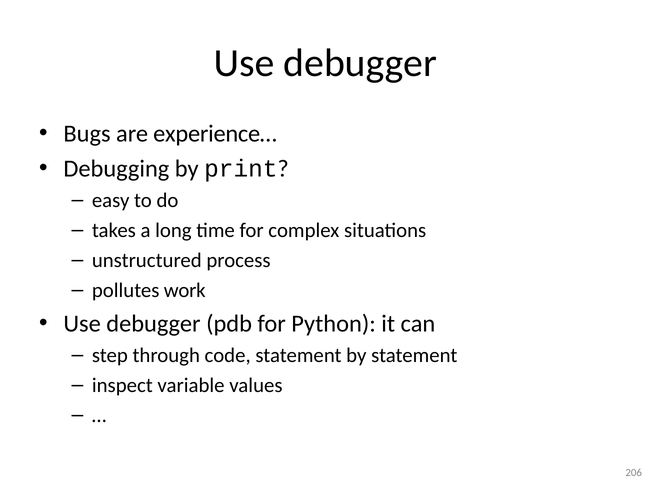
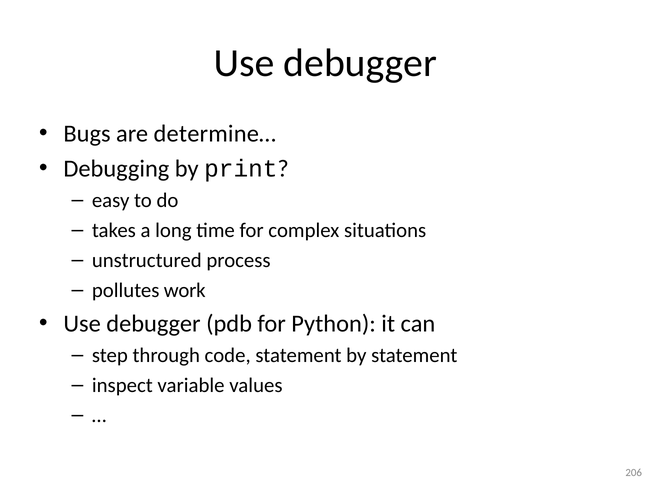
experience…: experience… -> determine… (215, 134)
